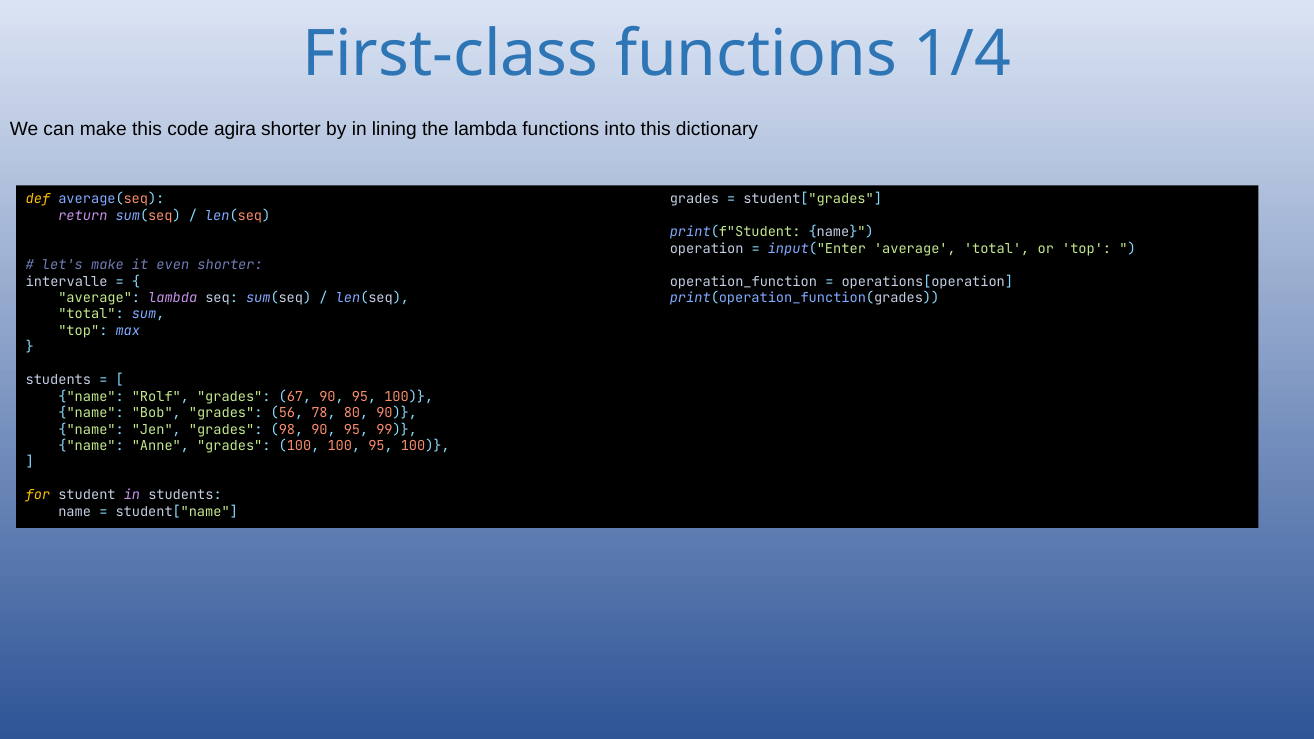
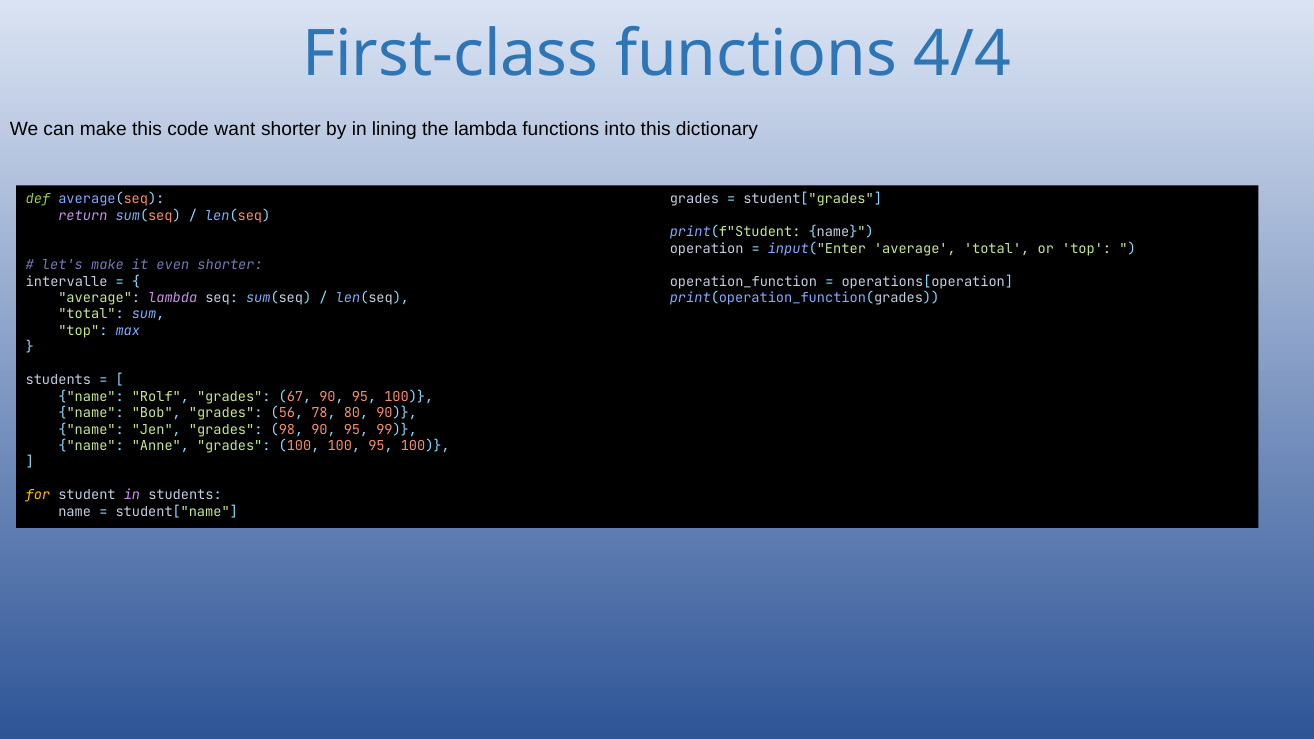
1/4: 1/4 -> 4/4 (962, 54)
agira: agira -> want (235, 129)
def colour: yellow -> light green (38, 199)
